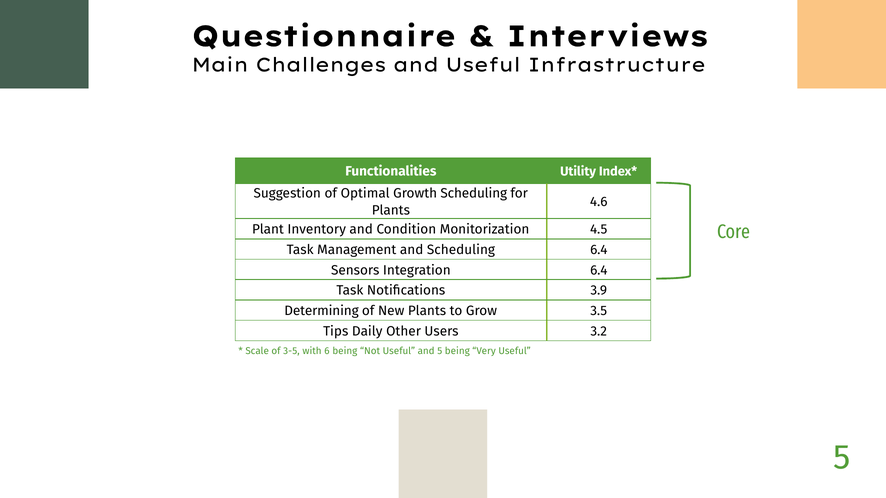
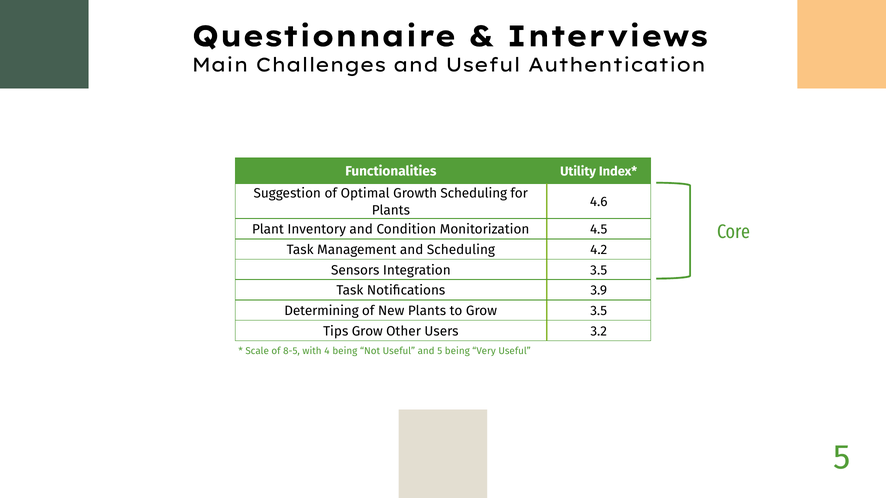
Infrastructure: Infrastructure -> Authentication (617, 65)
Scheduling 6.4: 6.4 -> 4.2 (599, 250)
Integration 6.4: 6.4 -> 3.5 (599, 270)
Tips Daily: Daily -> Grow (367, 331)
3-5: 3-5 -> 8-5 (291, 351)
6: 6 -> 4 (327, 351)
